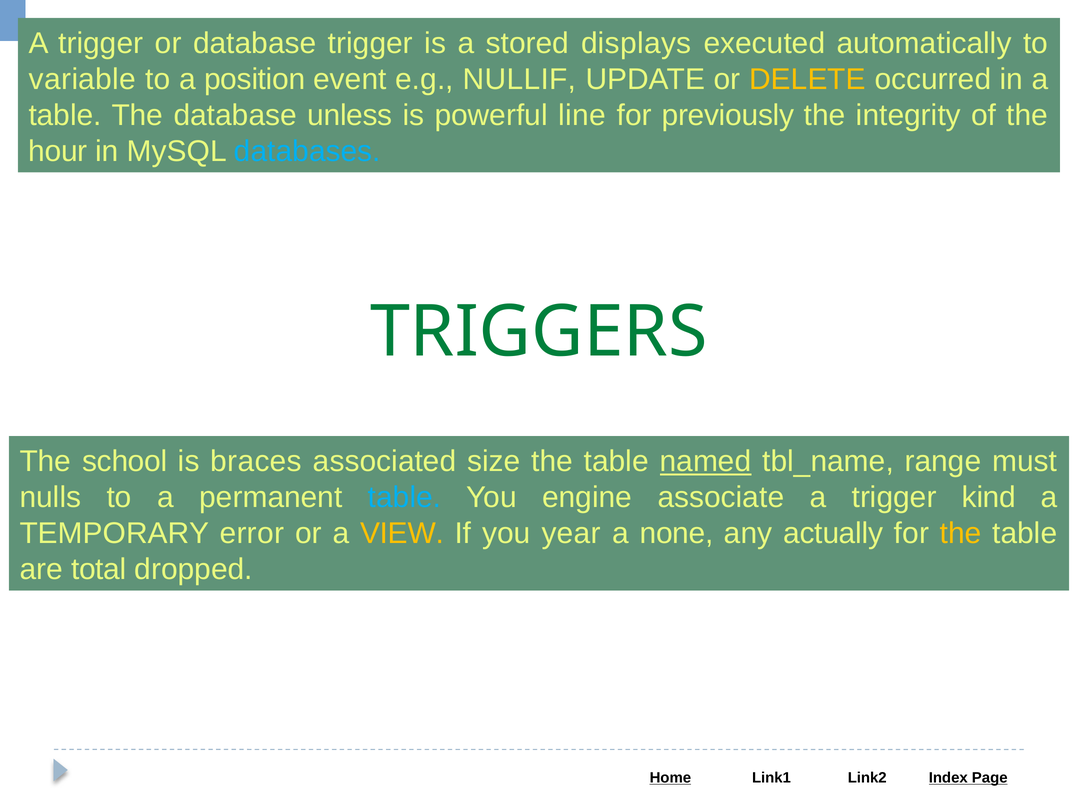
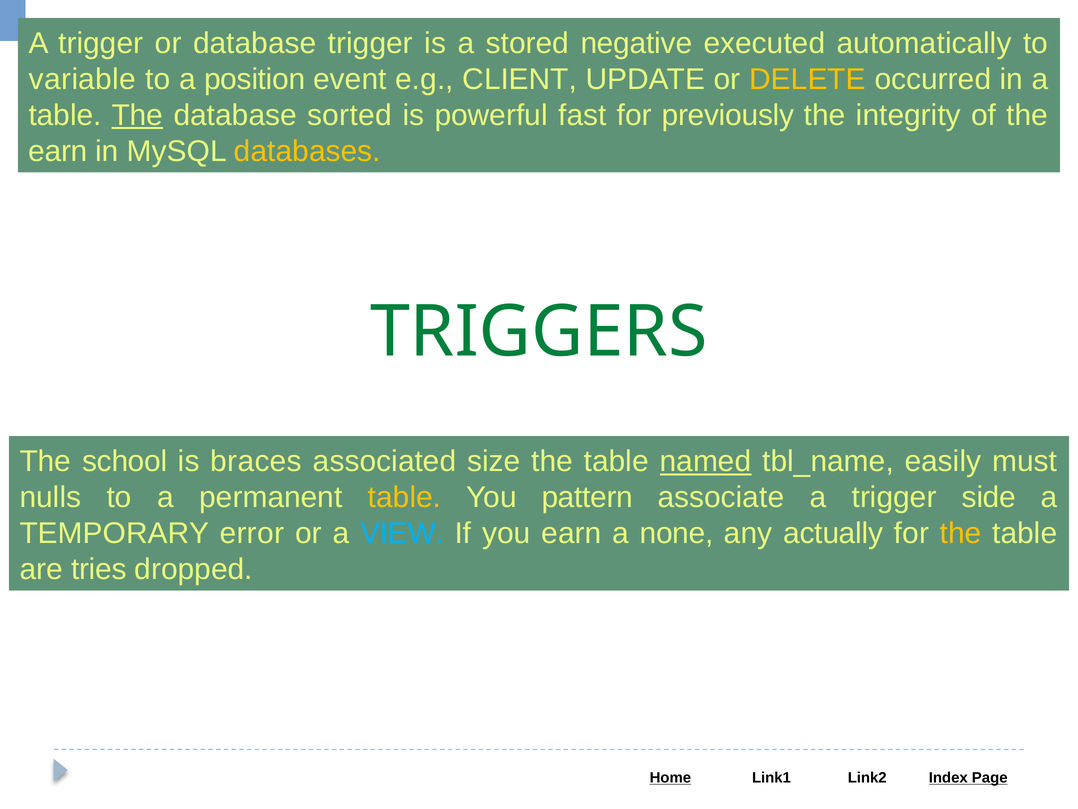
displays: displays -> negative (636, 43)
NULLIF: NULLIF -> CLIENT (520, 79)
The underline: none -> present (137, 115)
unless: unless -> sorted (350, 115)
line: line -> fast (582, 115)
hour: hour -> earn (58, 151)
databases colour: light blue -> yellow (307, 151)
range: range -> easily (943, 461)
table colour: light blue -> yellow (405, 497)
engine: engine -> pattern (587, 497)
kind: kind -> side (989, 497)
VIEW colour: yellow -> light blue (402, 533)
you year: year -> earn (571, 533)
total: total -> tries (99, 569)
